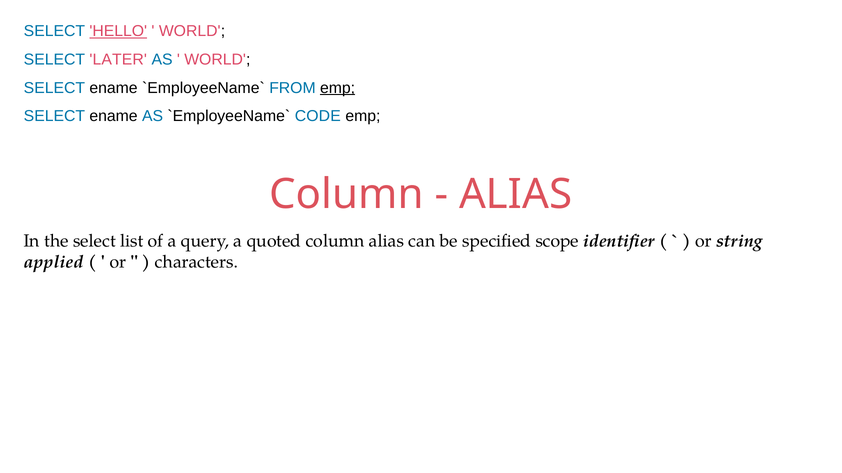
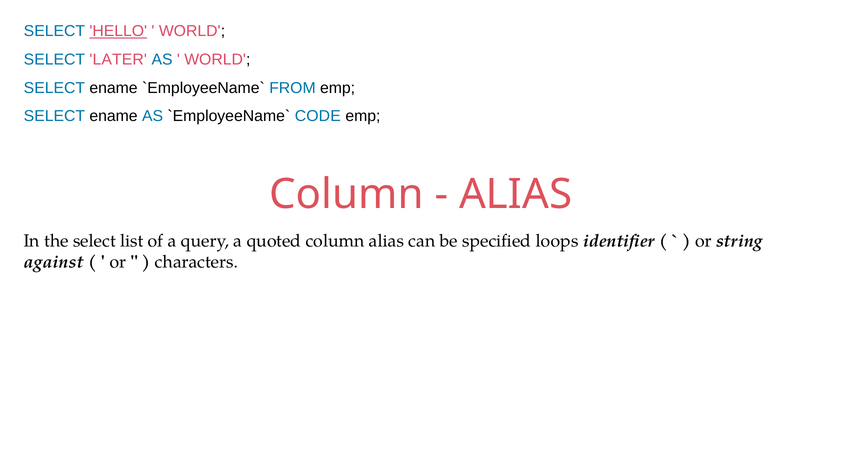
emp underline: present -> none (338, 88)
scope: scope -> loops (557, 241)
applied: applied -> against (54, 262)
